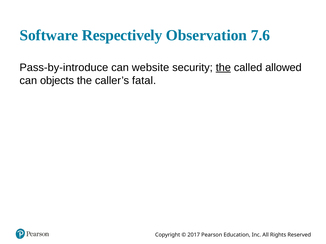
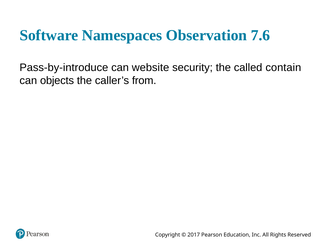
Respectively: Respectively -> Namespaces (122, 35)
the underline: present -> none (223, 68)
allowed: allowed -> contain (283, 68)
fatal: fatal -> from (144, 81)
